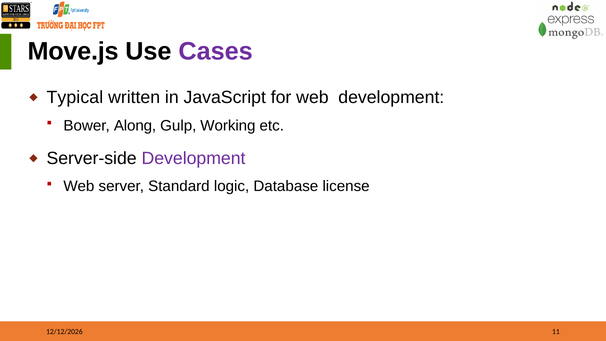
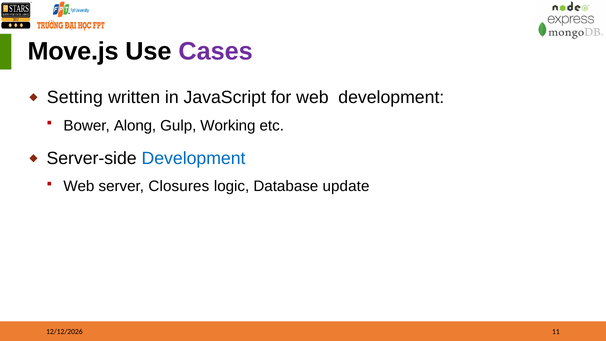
Typical: Typical -> Setting (75, 97)
Development colour: purple -> blue (194, 158)
Standard: Standard -> Closures (179, 186)
license: license -> update (346, 186)
